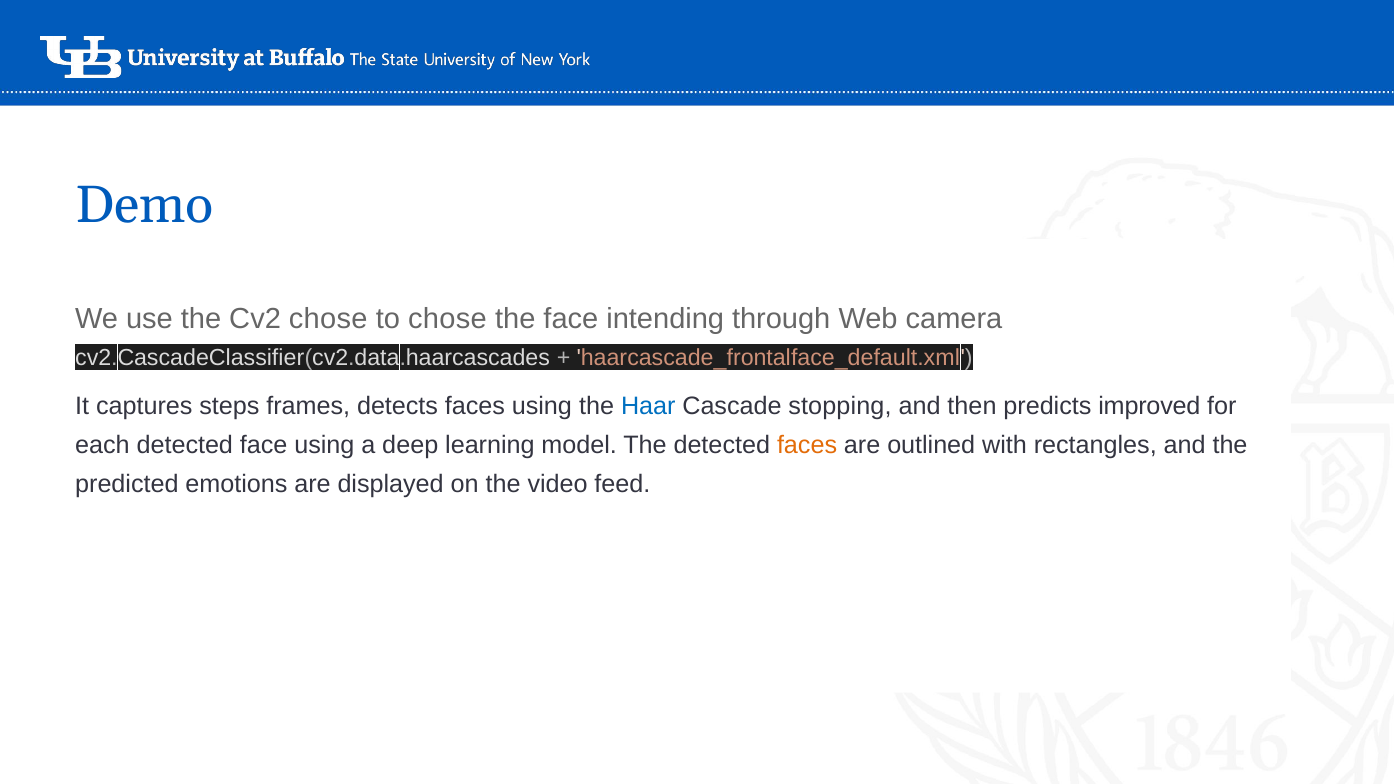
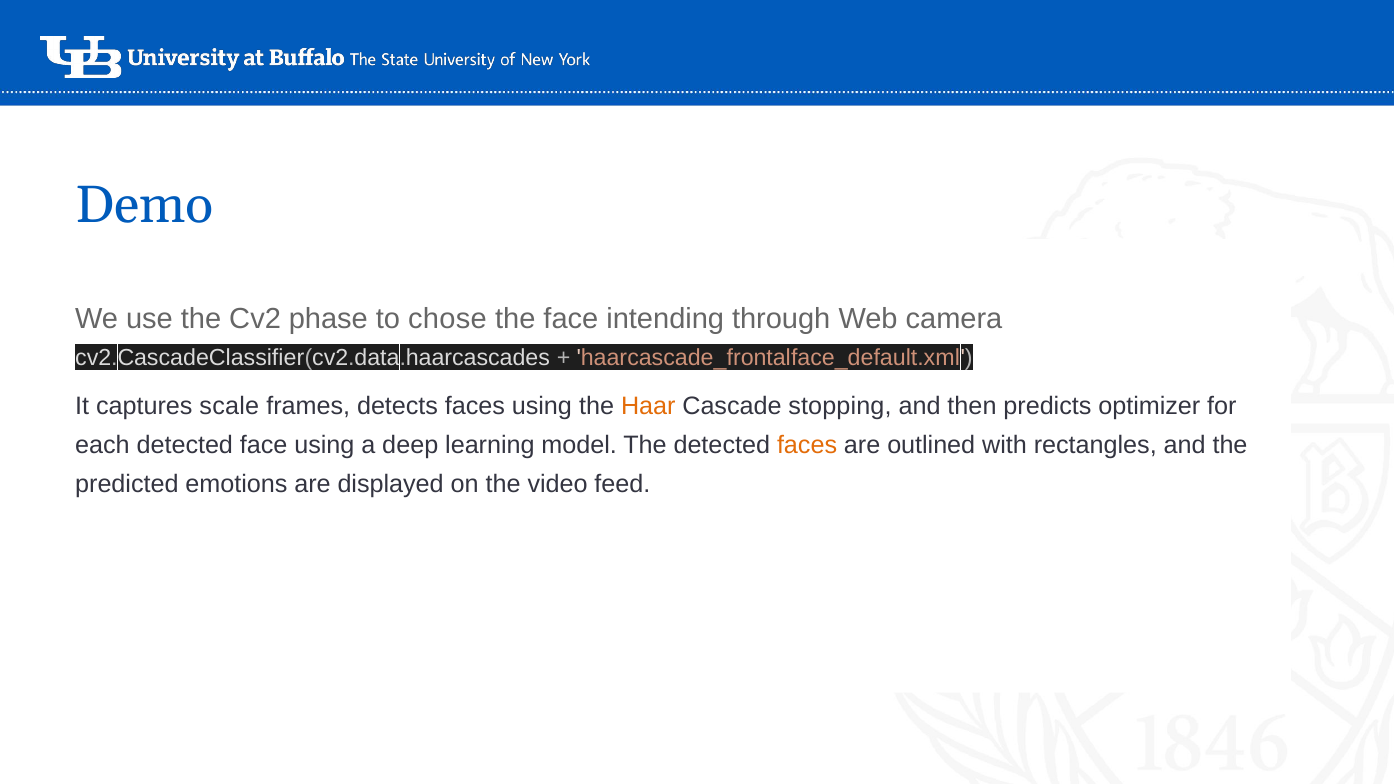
Cv2 chose: chose -> phase (328, 319)
steps: steps -> scale (229, 406)
Haar colour: blue -> orange (648, 406)
improved: improved -> optimizer (1149, 406)
